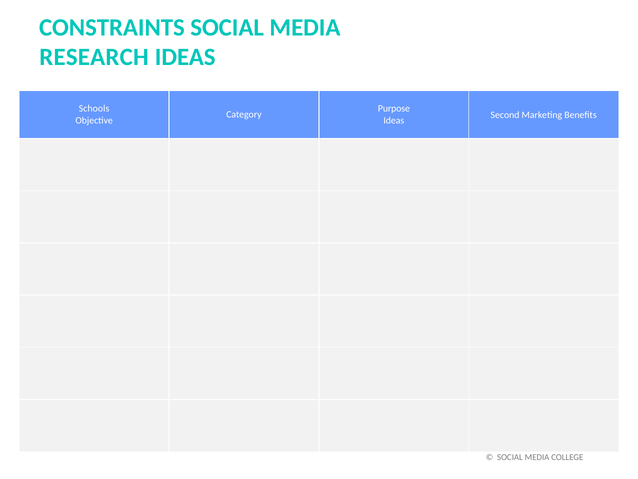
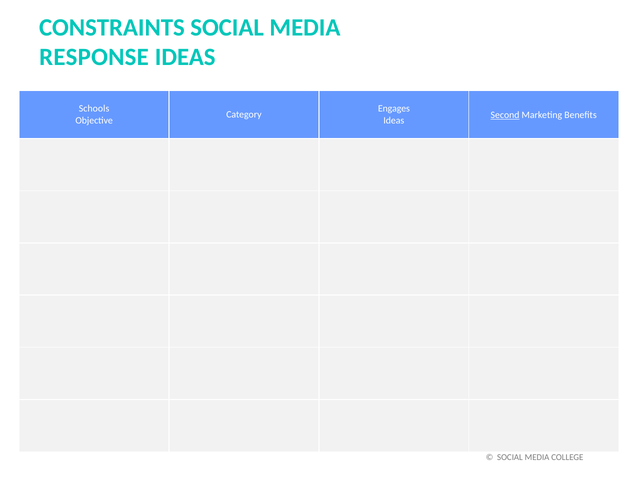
RESEARCH: RESEARCH -> RESPONSE (94, 57)
Purpose: Purpose -> Engages (394, 108)
Second underline: none -> present (505, 115)
